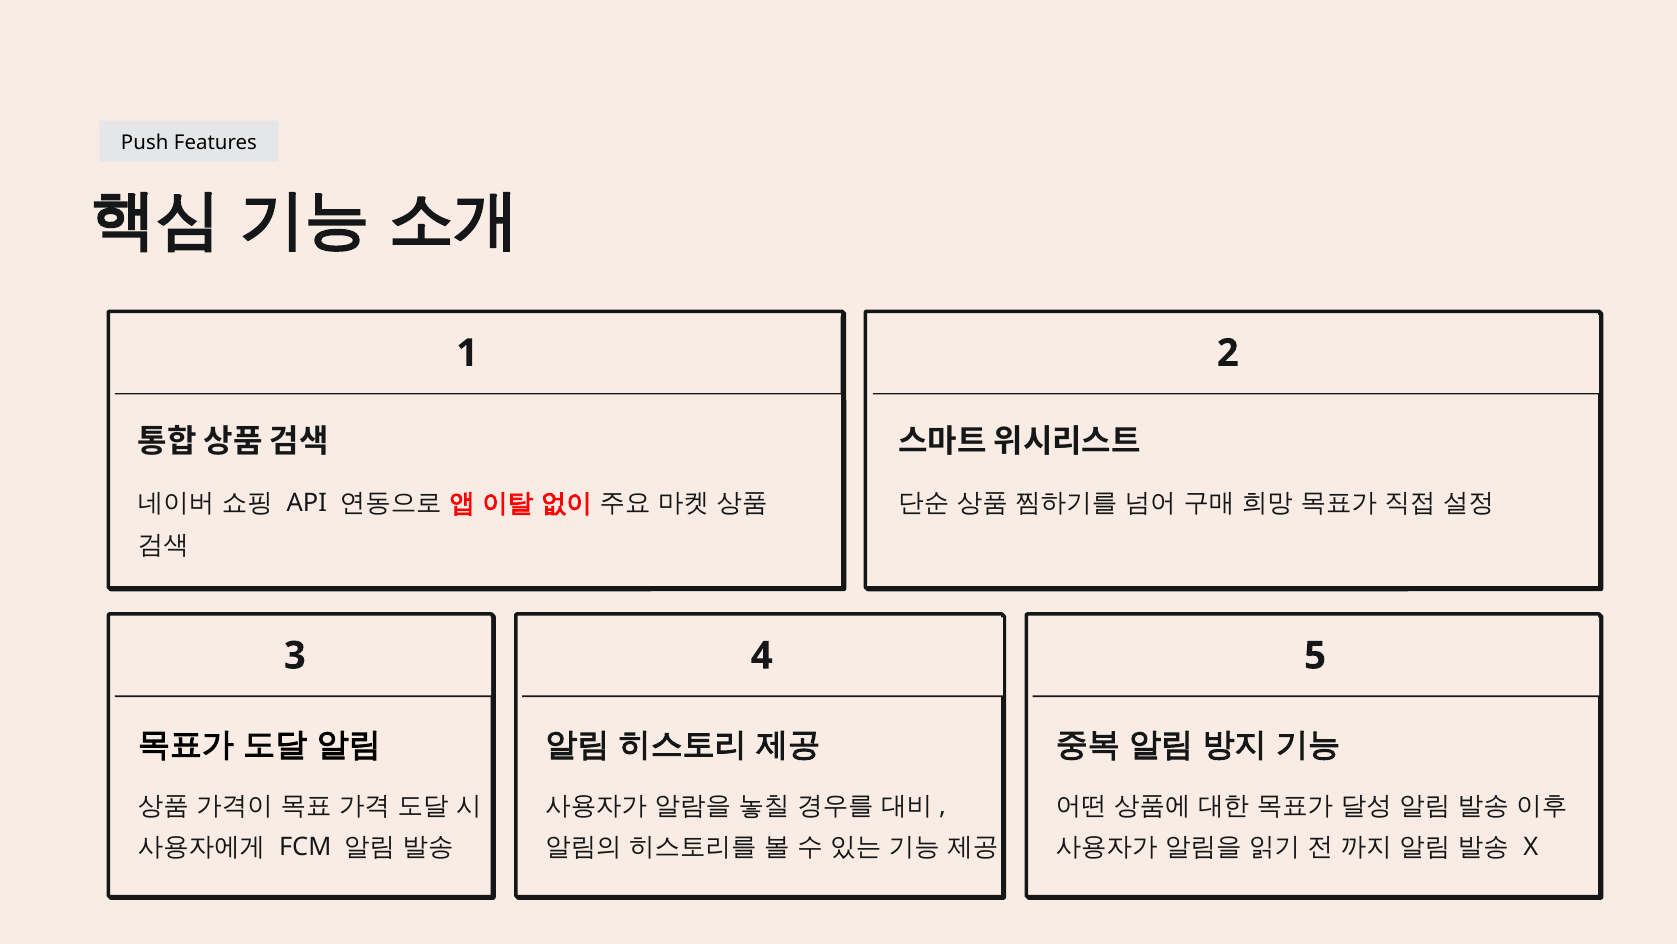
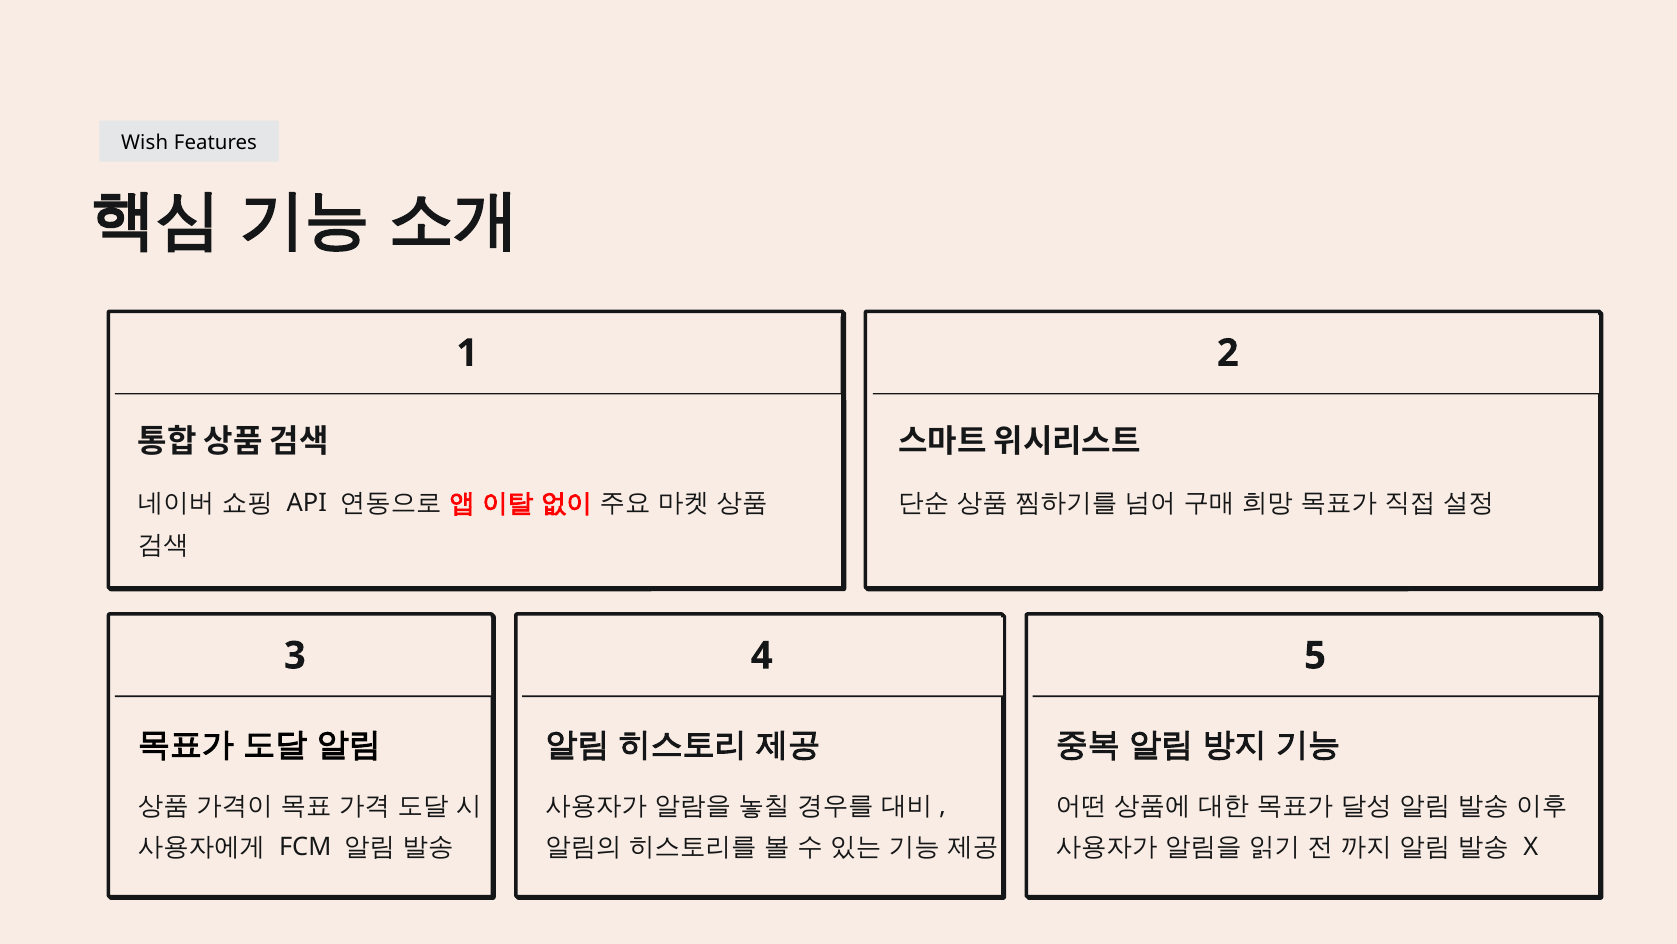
Push: Push -> Wish (145, 142)
